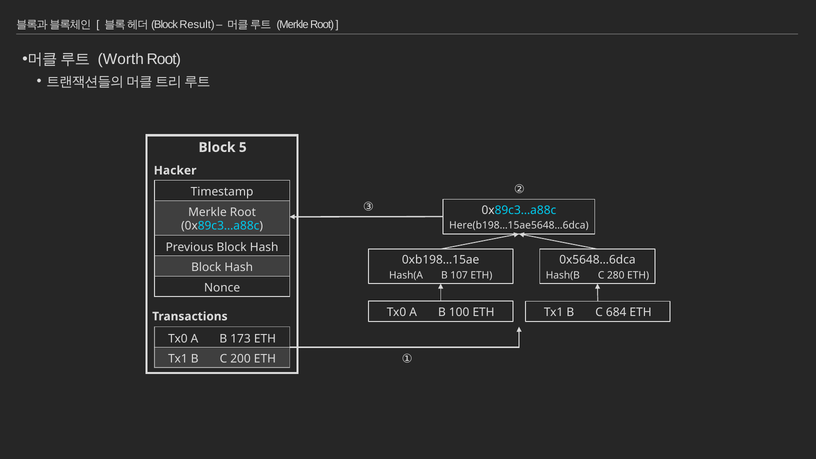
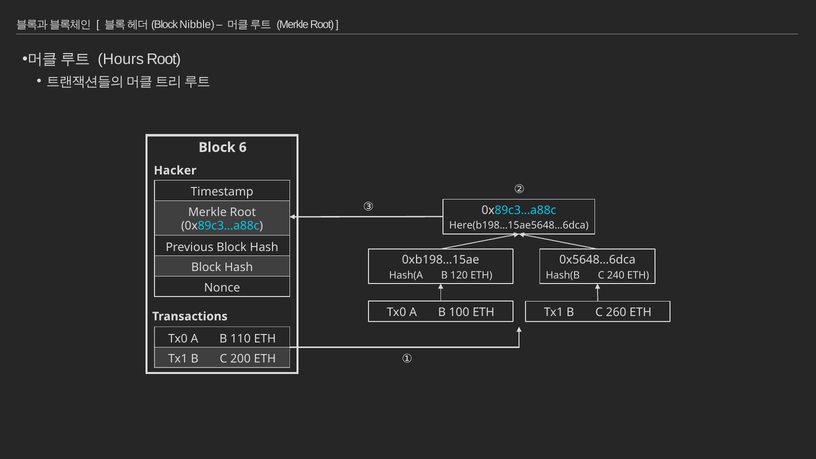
Result: Result -> Nibble (197, 25)
Worth: Worth -> Hours (121, 59)
5: 5 -> 6 (243, 147)
107: 107 -> 120 (459, 275)
280: 280 -> 240 (616, 275)
684: 684 -> 260 (616, 312)
173: 173 -> 110 (241, 339)
